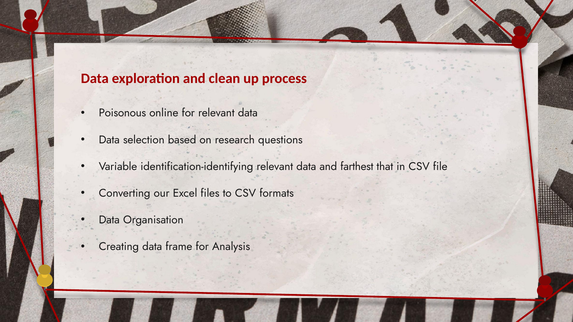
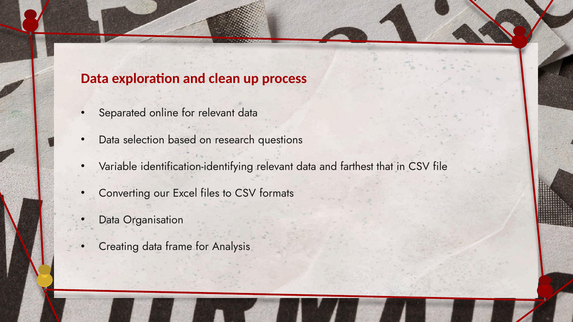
Poisonous: Poisonous -> Separated (122, 113)
